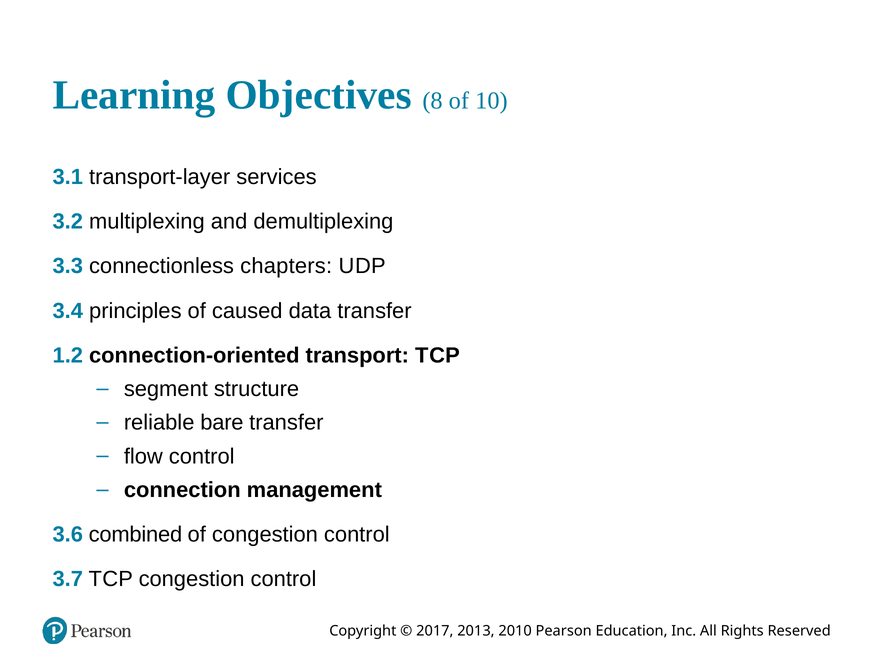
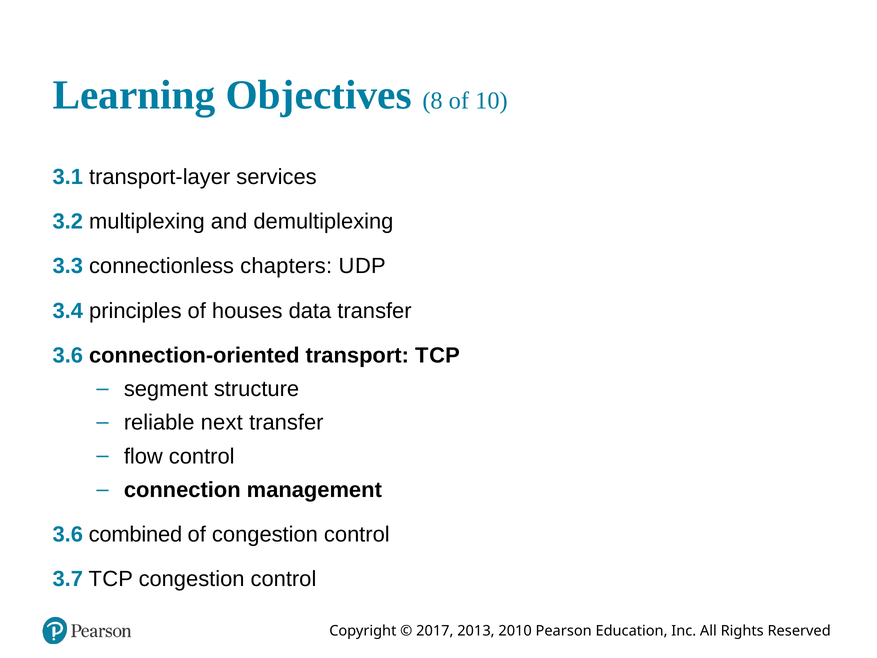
caused: caused -> houses (247, 311)
1.2: 1.2 -> 3.6 (68, 355)
bare: bare -> next (222, 422)
